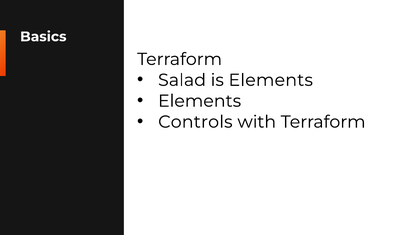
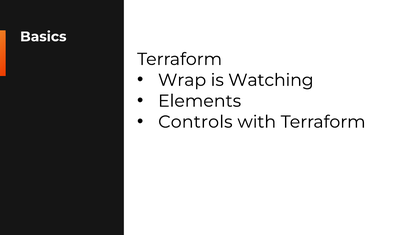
Salad: Salad -> Wrap (182, 80)
is Elements: Elements -> Watching (271, 80)
